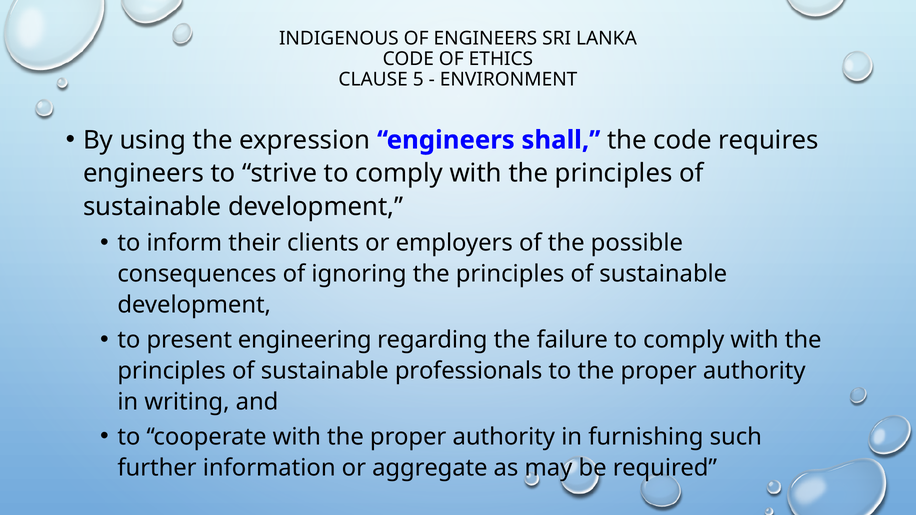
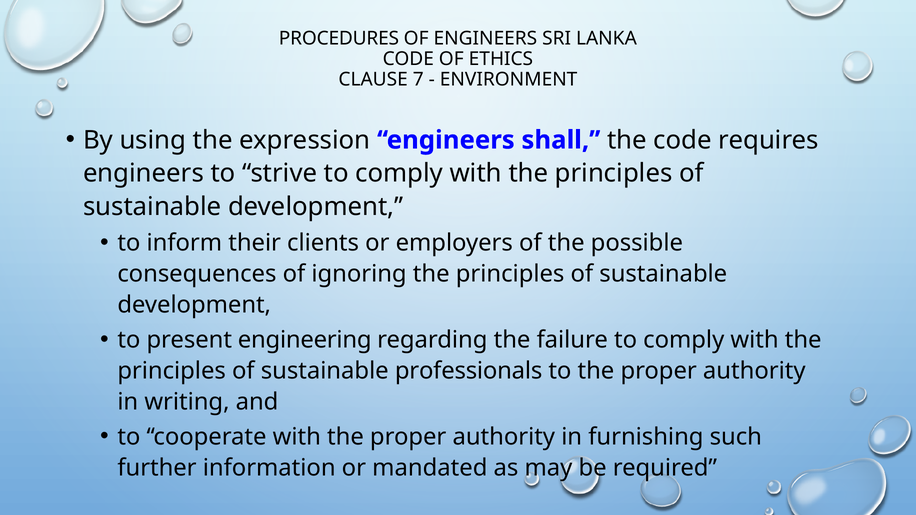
INDIGENOUS: INDIGENOUS -> PROCEDURES (339, 38)
5: 5 -> 7 (418, 79)
aggregate: aggregate -> mandated (430, 468)
